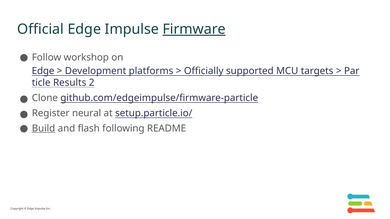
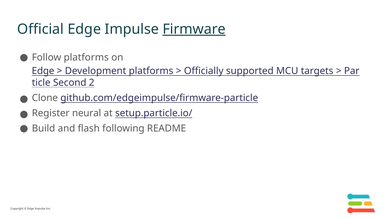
Follow workshop: workshop -> platforms (86, 57)
Results: Results -> Second (70, 83)
Build underline: present -> none (43, 129)
